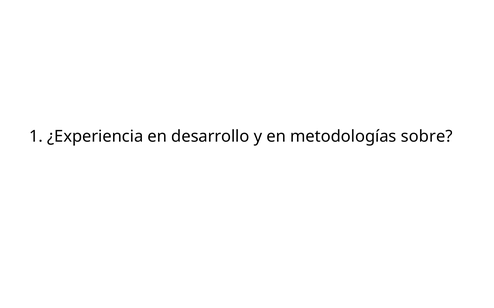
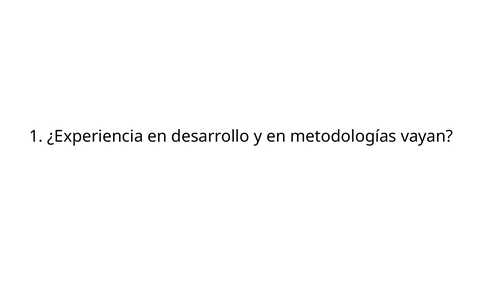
sobre: sobre -> vayan (427, 137)
